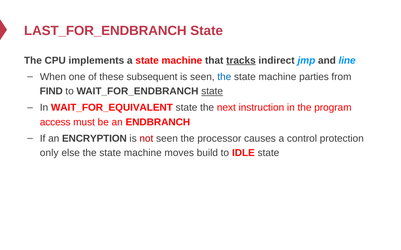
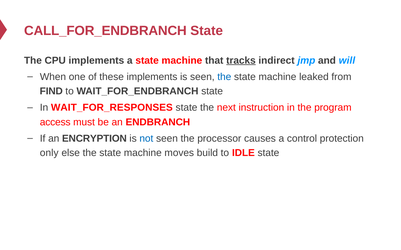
LAST_FOR_ENDBRANCH: LAST_FOR_ENDBRANCH -> CALL_FOR_ENDBRANCH (105, 31)
line: line -> will (347, 61)
these subsequent: subsequent -> implements (152, 77)
parties: parties -> leaked (314, 77)
state underline: present -> none (212, 92)
WAIT_FOR_EQUIVALENT: WAIT_FOR_EQUIVALENT -> WAIT_FOR_RESPONSES (112, 108)
not colour: red -> blue (146, 139)
